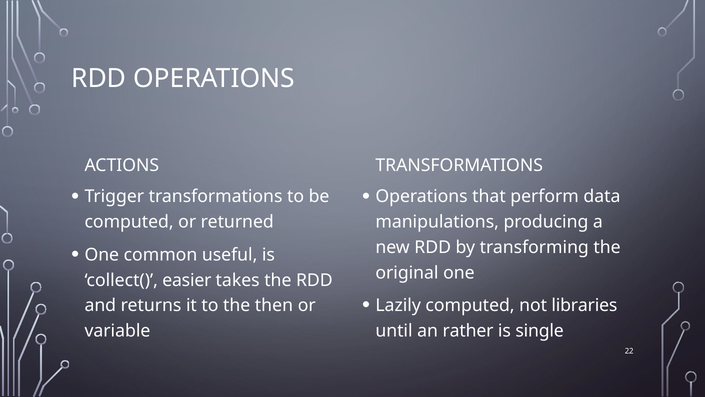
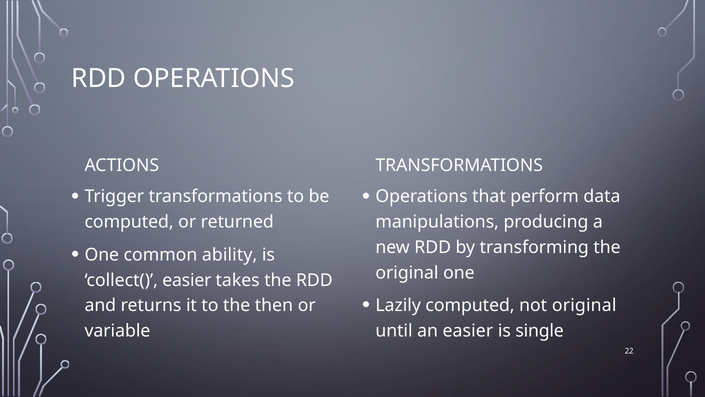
useful: useful -> ability (230, 254)
not libraries: libraries -> original (584, 305)
an rather: rather -> easier (468, 331)
